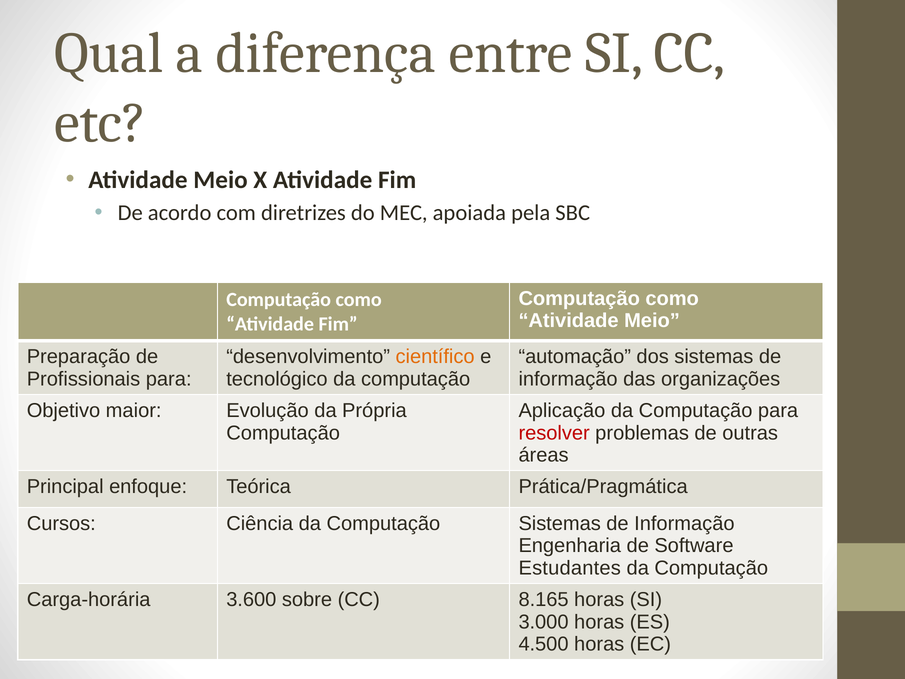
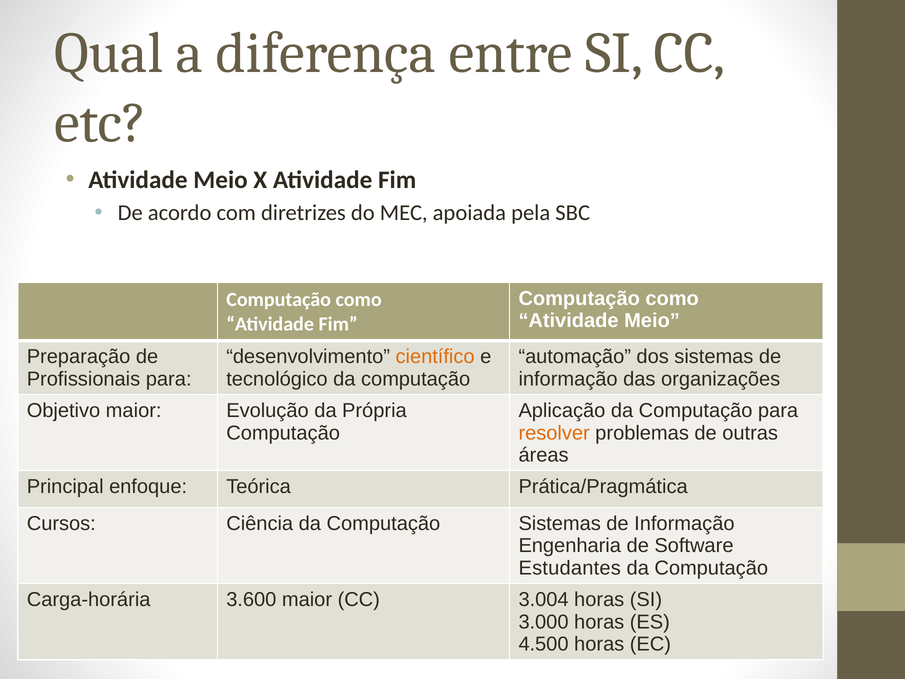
resolver colour: red -> orange (554, 433)
3.600 sobre: sobre -> maior (307, 599)
8.165: 8.165 -> 3.004 (544, 599)
